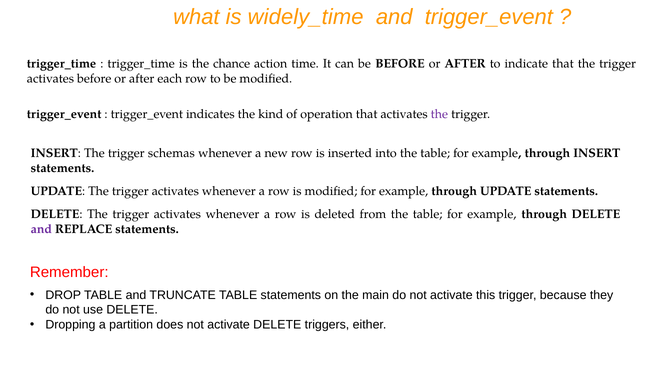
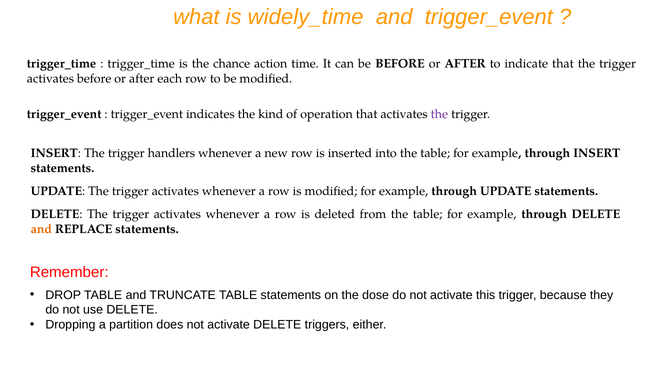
schemas: schemas -> handlers (171, 153)
and colour: purple -> orange (41, 229)
main: main -> dose (376, 295)
